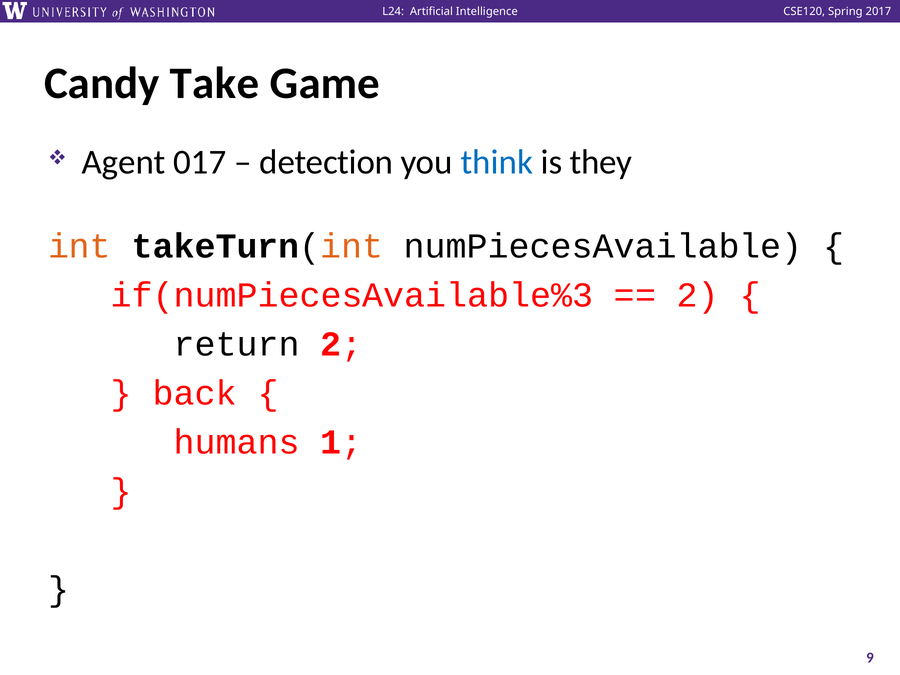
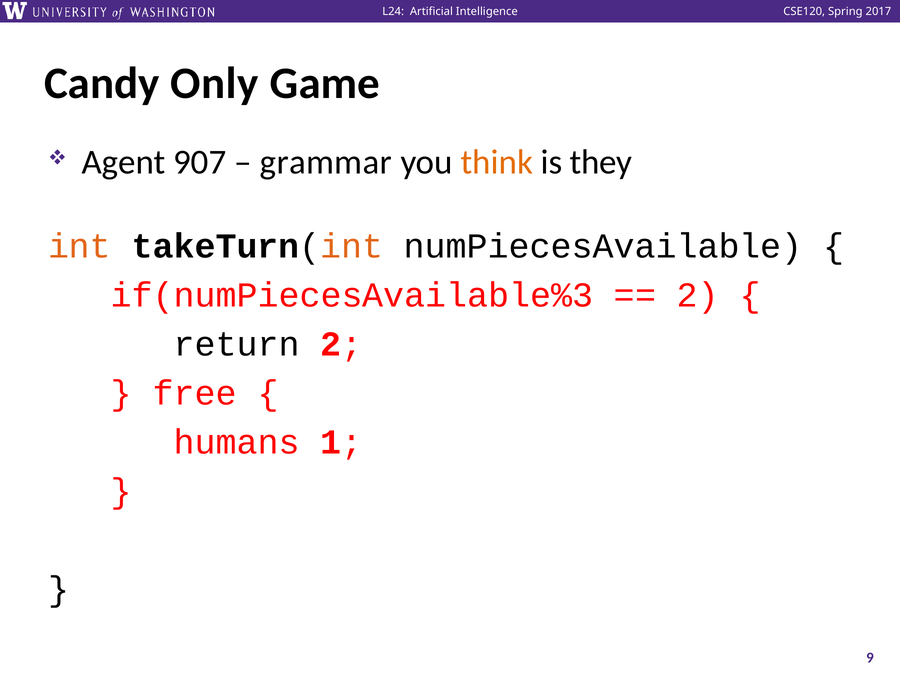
Take: Take -> Only (215, 84)
017: 017 -> 907 (200, 162)
detection: detection -> grammar (326, 162)
think colour: blue -> orange (497, 162)
back: back -> free (195, 393)
